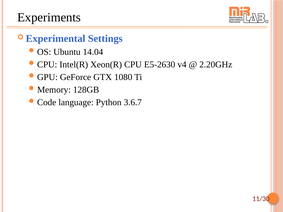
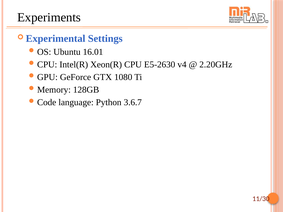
14.04: 14.04 -> 16.01 (93, 52)
